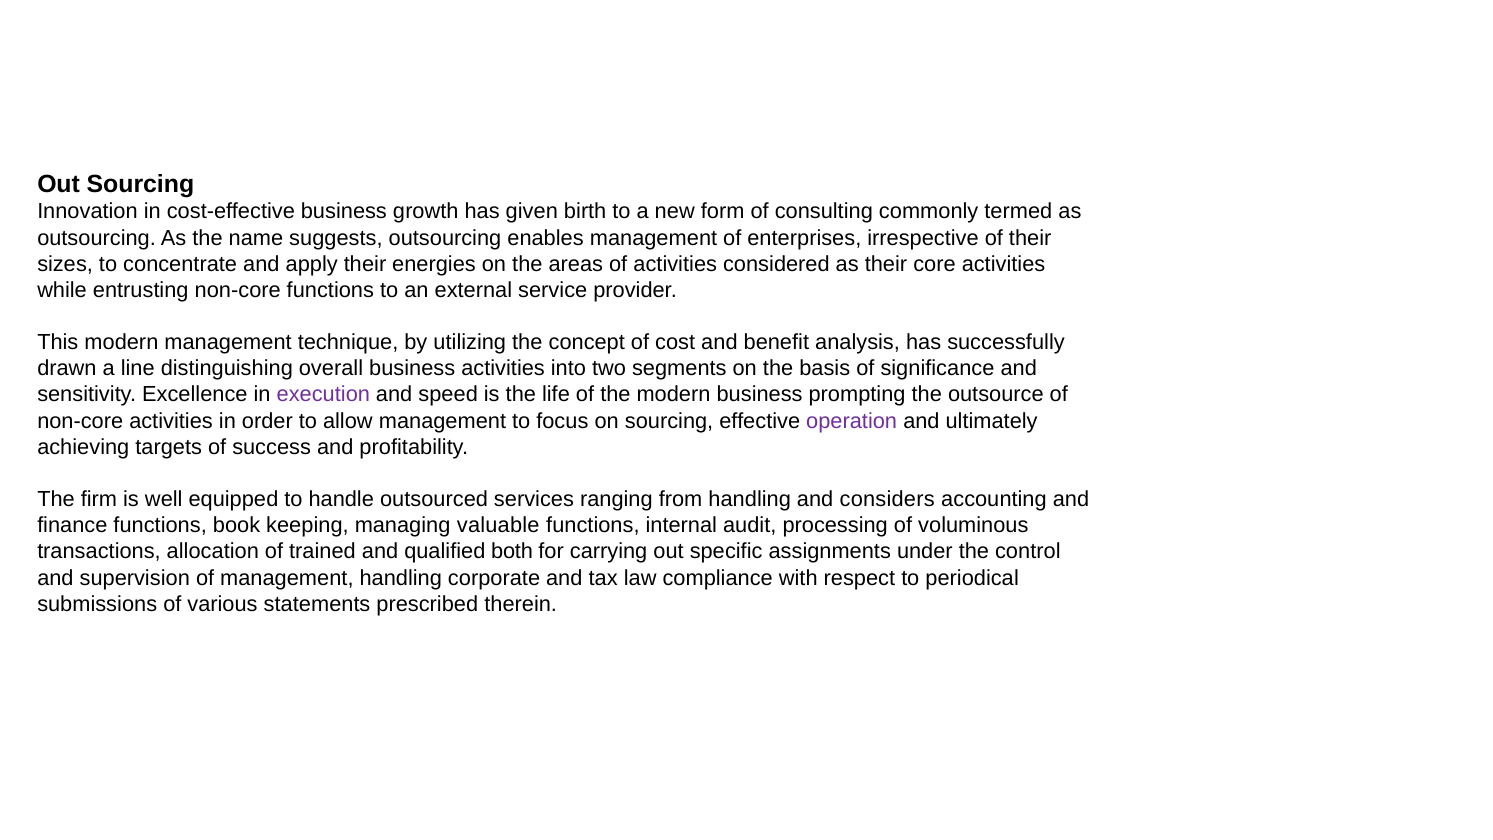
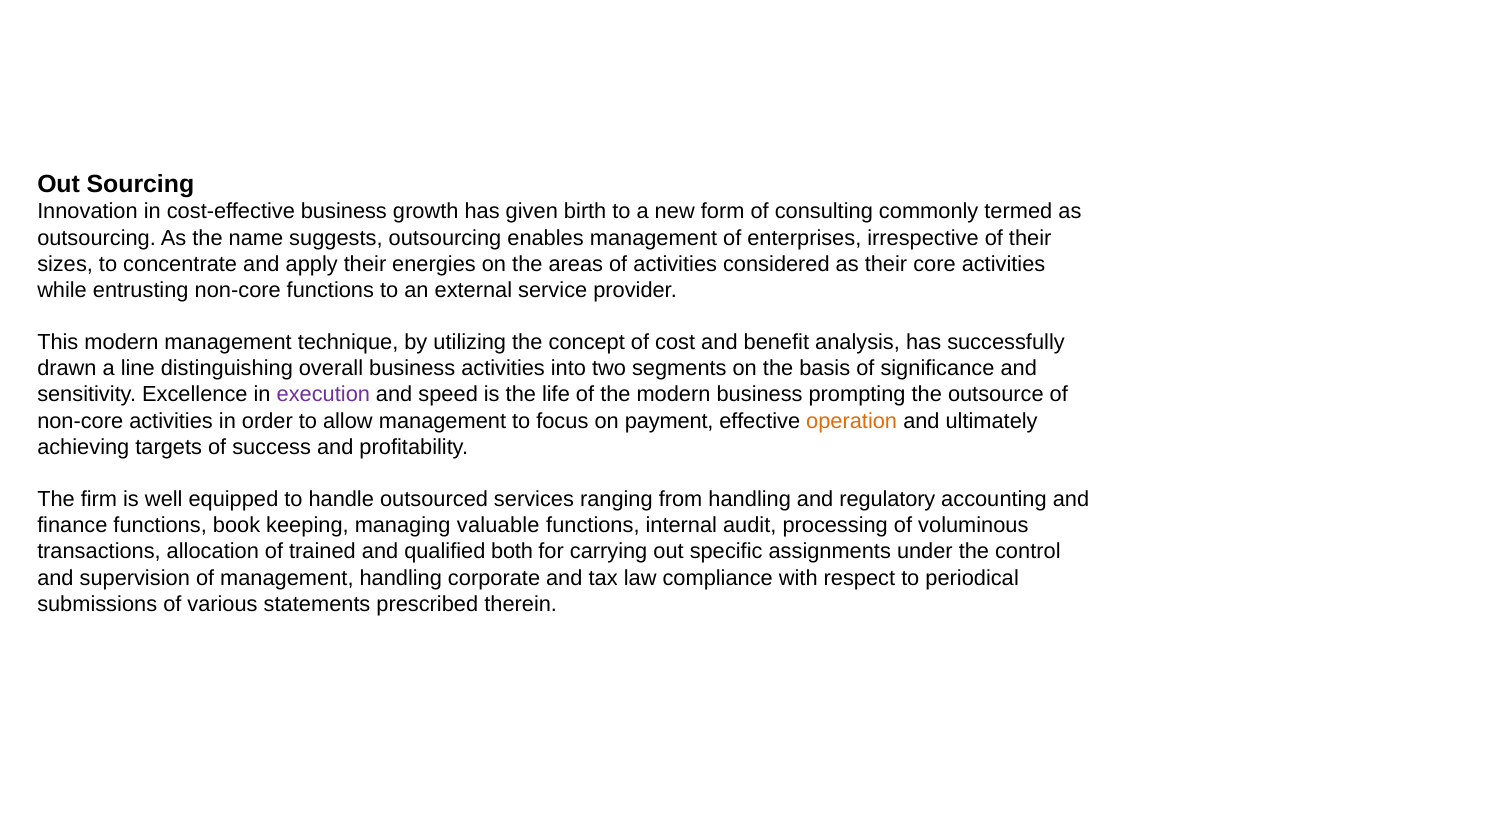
on sourcing: sourcing -> payment (669, 421)
operation colour: purple -> orange (852, 421)
considers: considers -> regulatory (887, 499)
